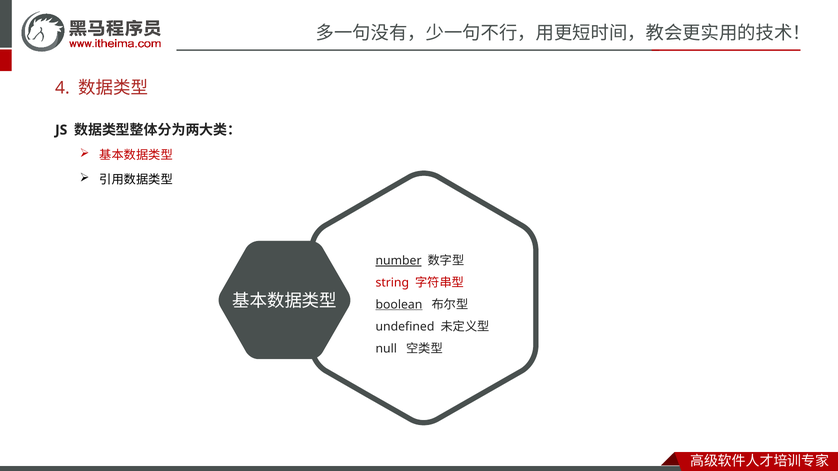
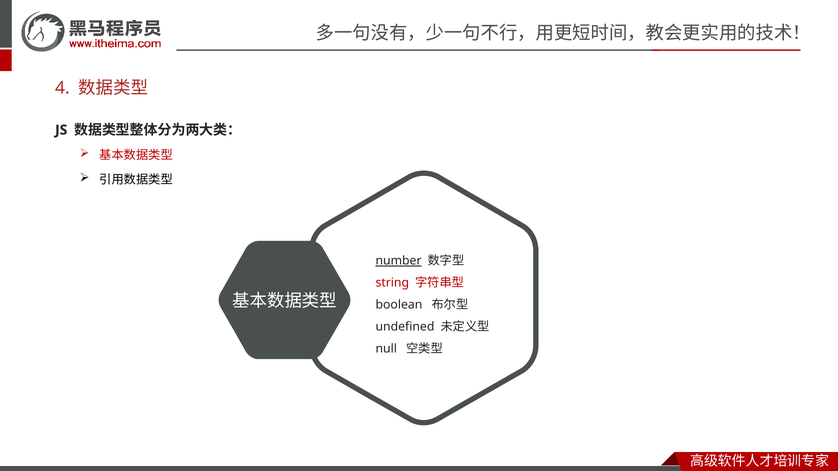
boolean underline: present -> none (399, 305)
